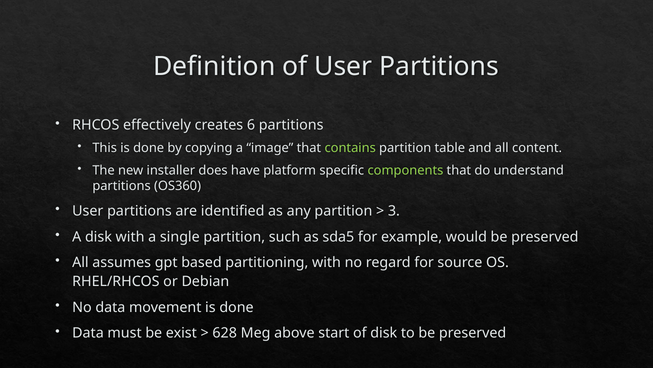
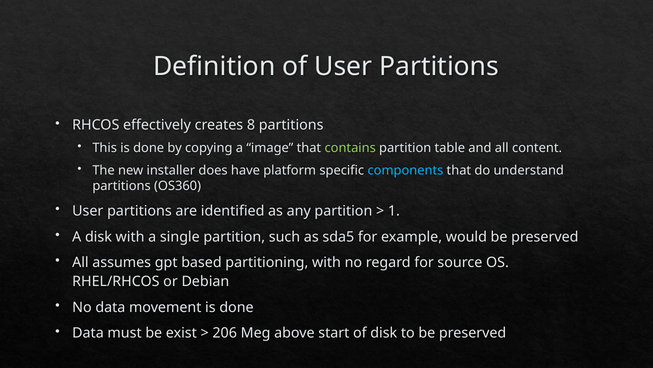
6: 6 -> 8 (251, 125)
components colour: light green -> light blue (405, 170)
3: 3 -> 1 (394, 211)
628: 628 -> 206 (225, 333)
